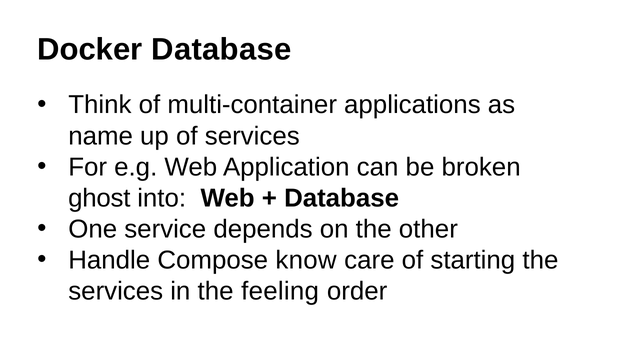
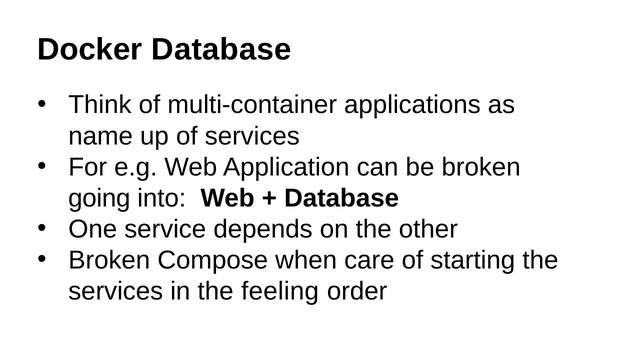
ghost: ghost -> going (99, 198)
Handle: Handle -> Broken (109, 260)
know: know -> when (306, 260)
